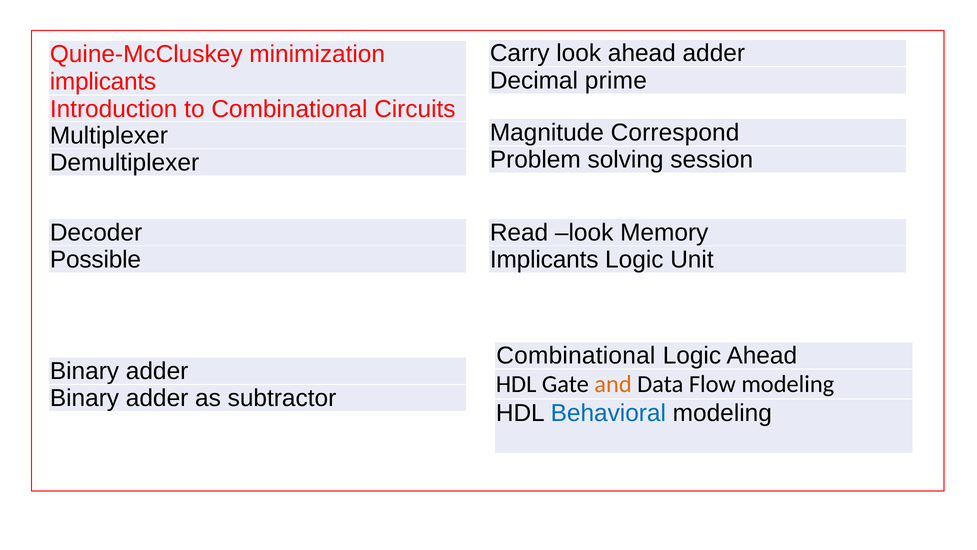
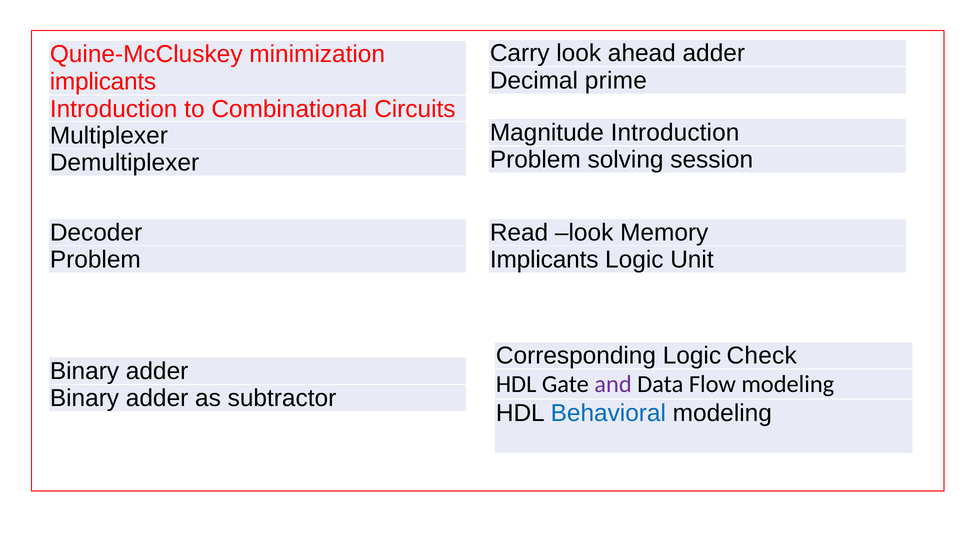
Magnitude Correspond: Correspond -> Introduction (675, 133)
Possible: Possible -> Problem (95, 260)
Combinational: Combinational -> Corresponding (576, 356)
Logic Ahead: Ahead -> Check (762, 356)
and colour: orange -> purple (613, 384)
